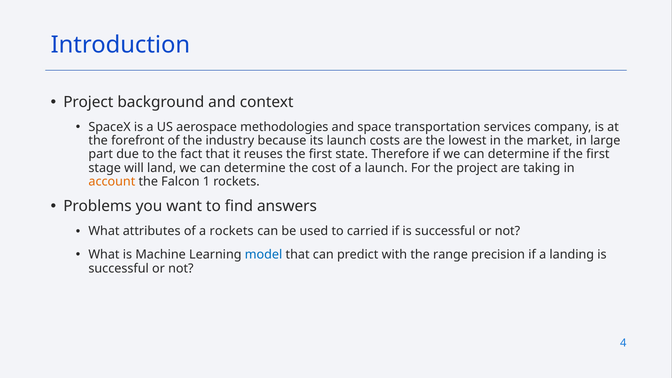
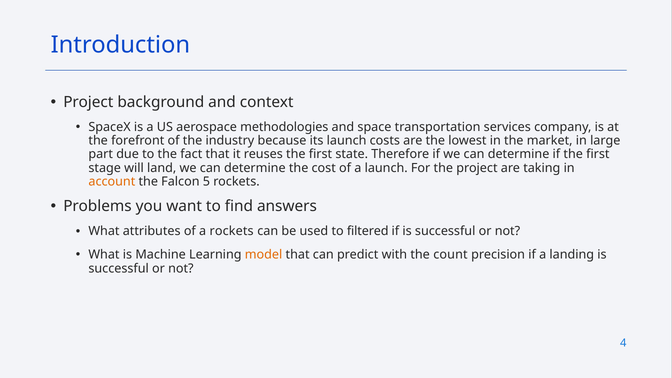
1: 1 -> 5 (206, 182)
carried: carried -> filtered (368, 231)
model colour: blue -> orange (264, 255)
range: range -> count (450, 255)
